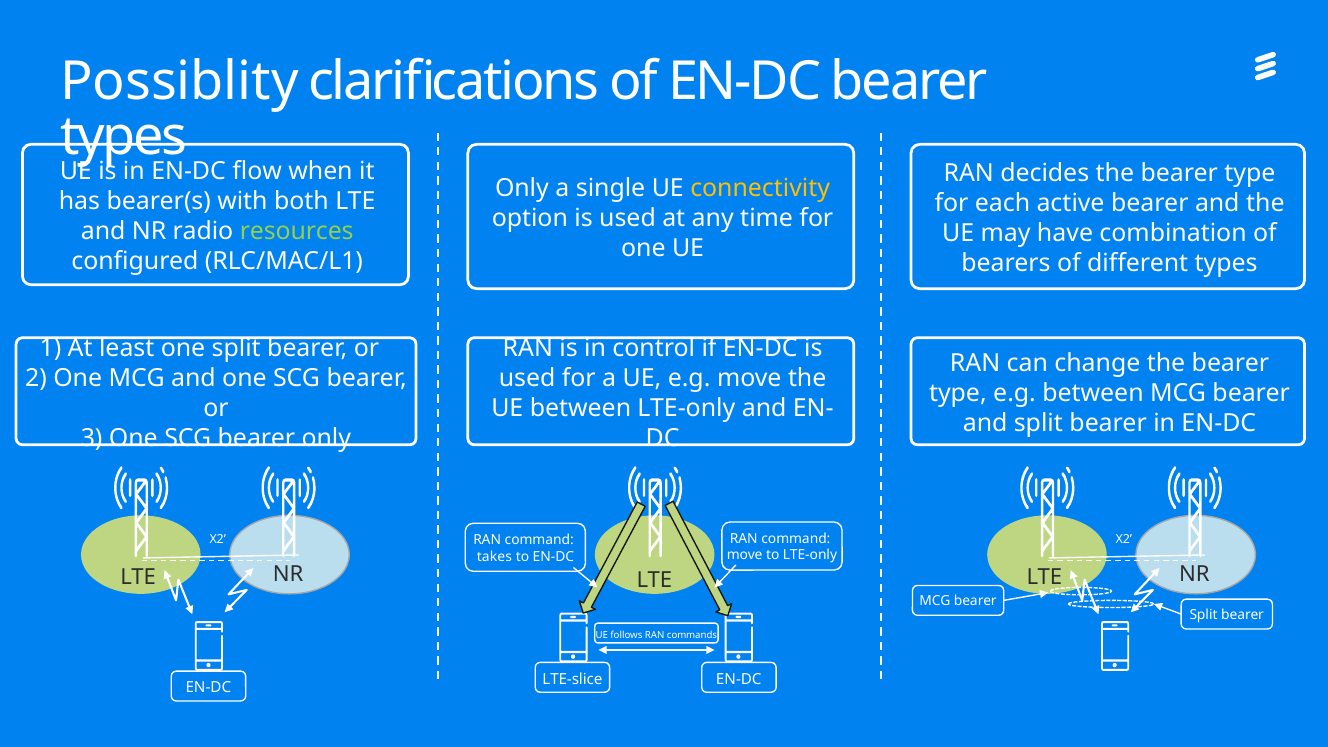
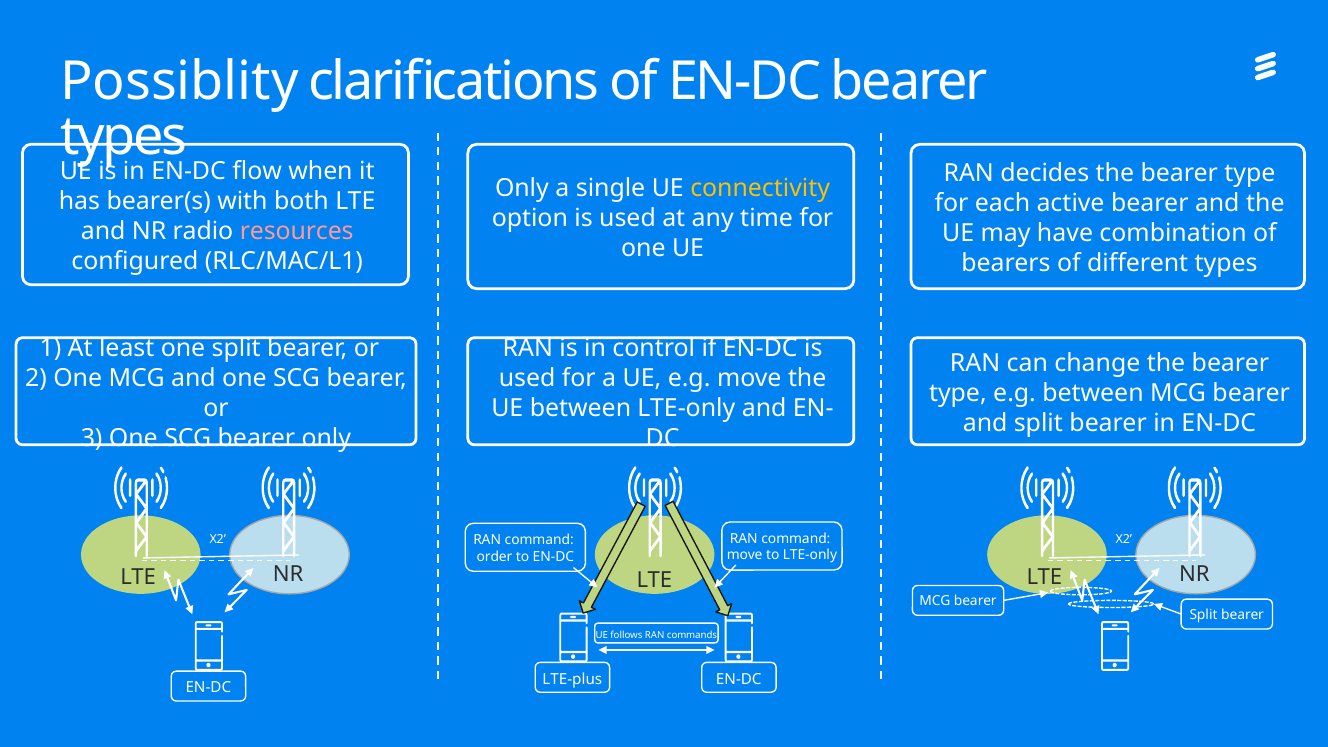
resources colour: light green -> pink (297, 231)
takes: takes -> order (494, 556)
LTE-slice: LTE-slice -> LTE-plus (572, 679)
